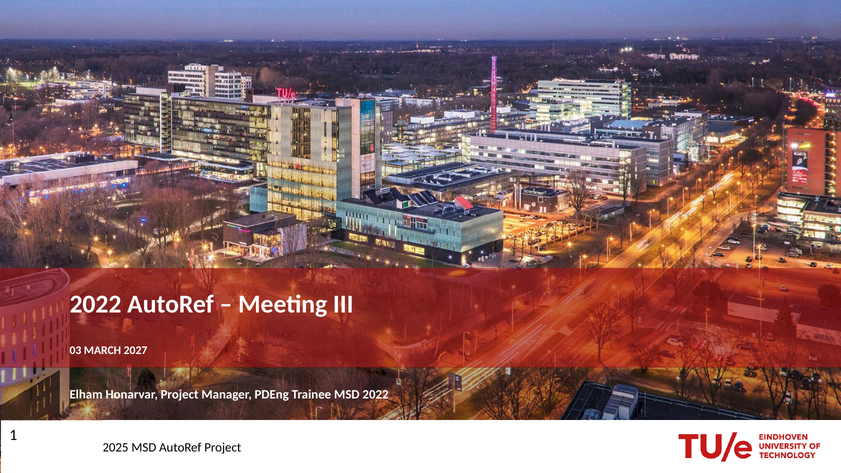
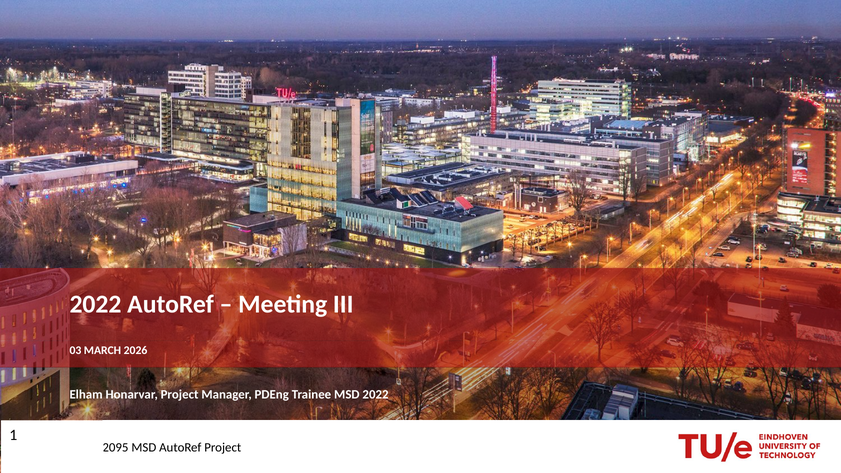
2027: 2027 -> 2026 (135, 351)
2025: 2025 -> 2095 (115, 448)
